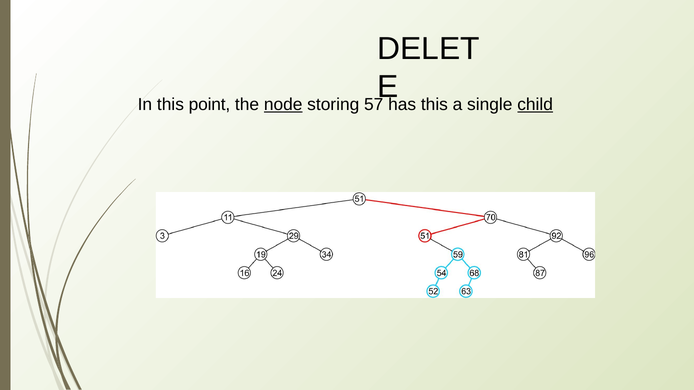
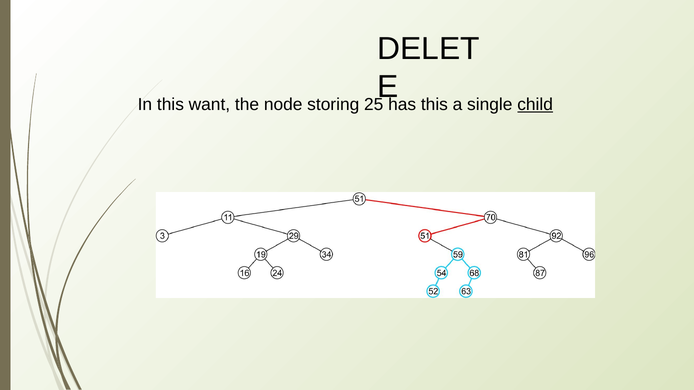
point: point -> want (209, 105)
node underline: present -> none (283, 105)
57: 57 -> 25 (374, 105)
